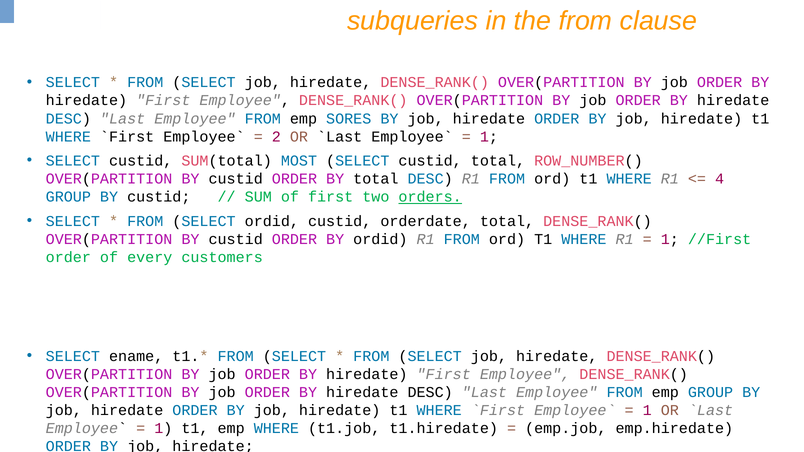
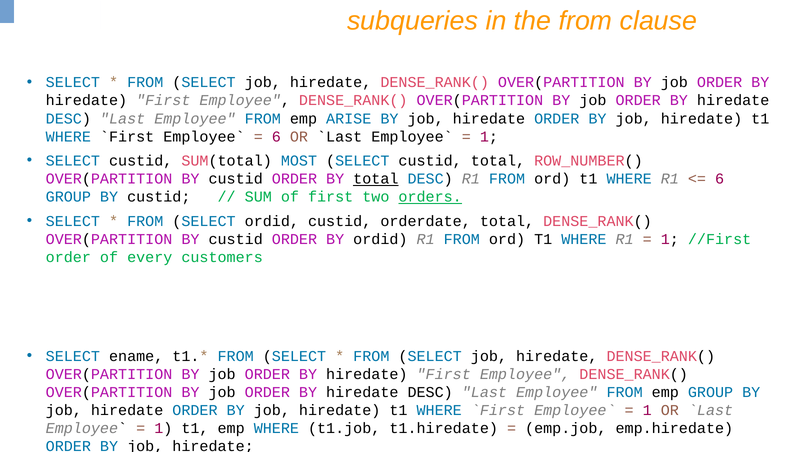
SORES: SORES -> ARISE (349, 119)
2: 2 -> 6 (276, 137)
total underline: none -> present (376, 179)
4: 4 -> 6 (720, 179)
